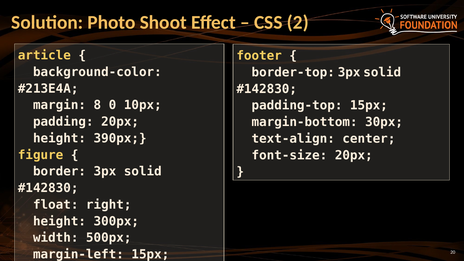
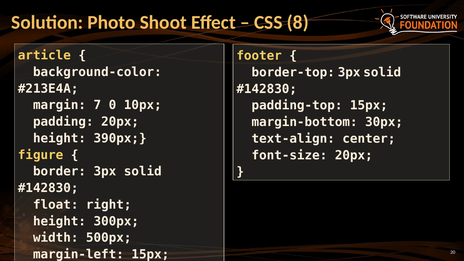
2: 2 -> 8 (298, 23)
8: 8 -> 7 (97, 105)
